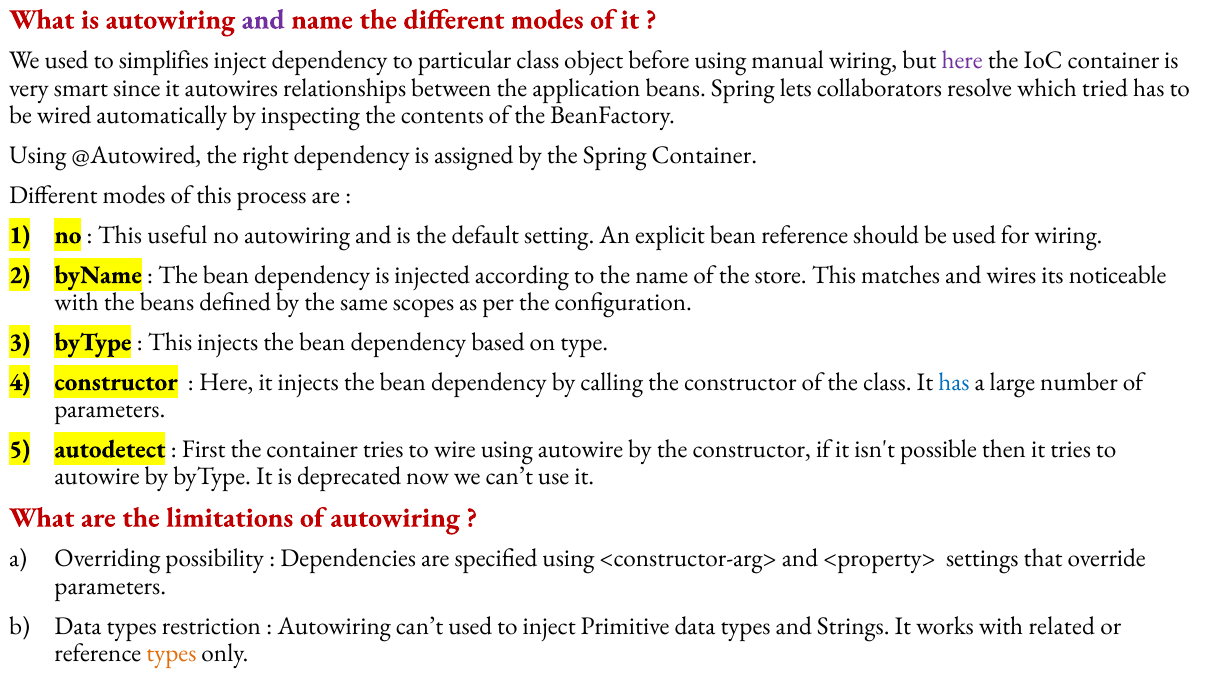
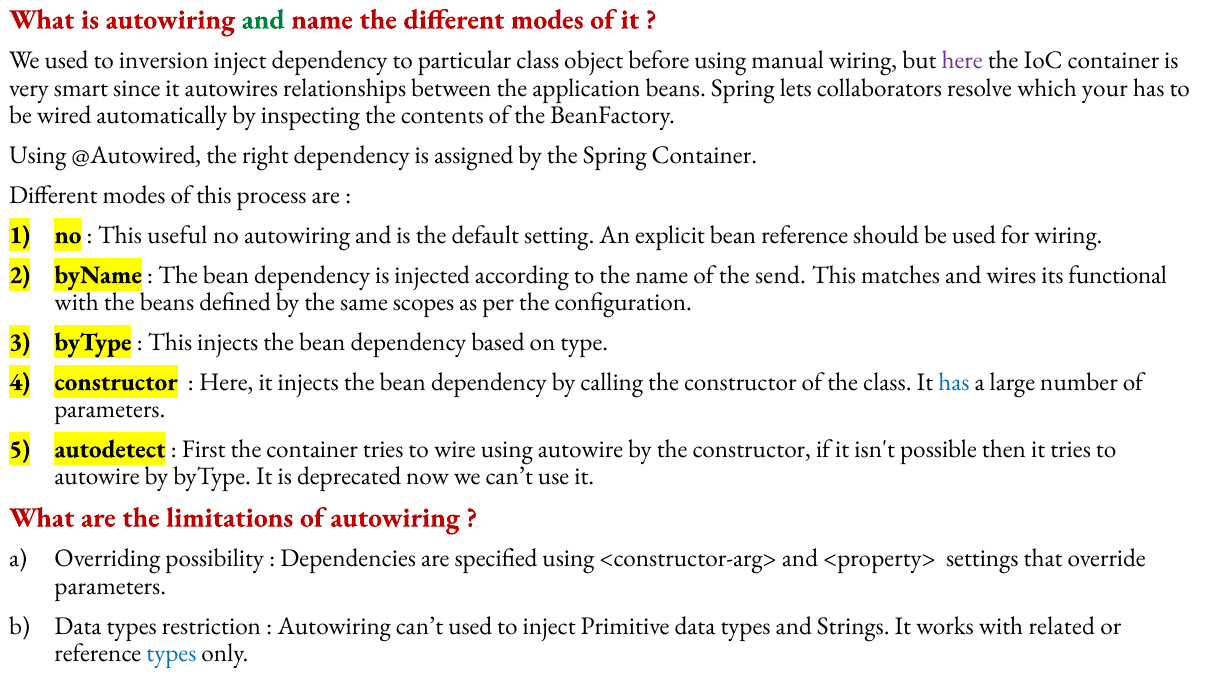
and colour: purple -> green (263, 19)
simplifies: simplifies -> inversion (164, 61)
tried: tried -> your (1105, 88)
store: store -> send (781, 275)
noticeable: noticeable -> functional (1118, 275)
types colour: orange -> blue (171, 653)
